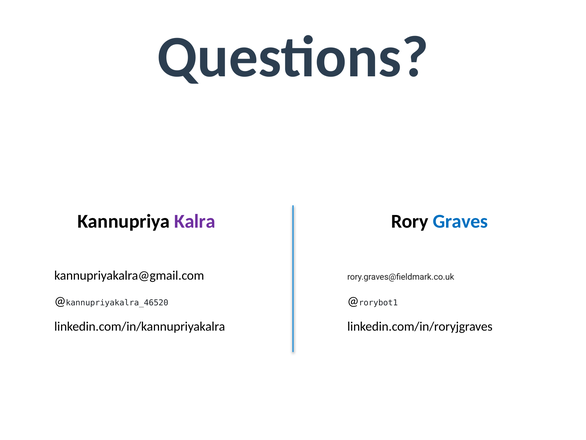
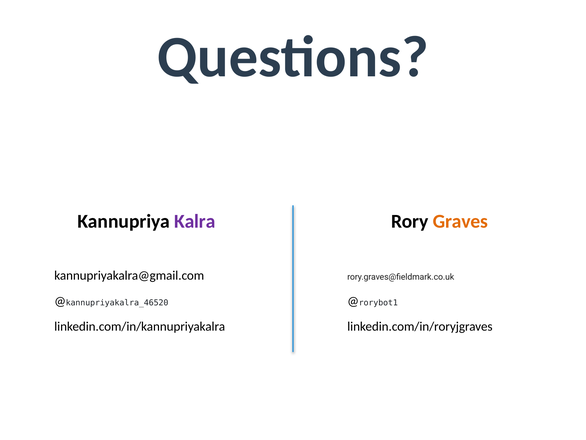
Graves colour: blue -> orange (460, 221)
